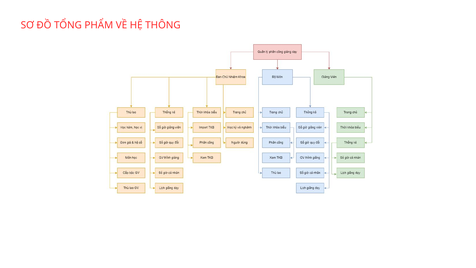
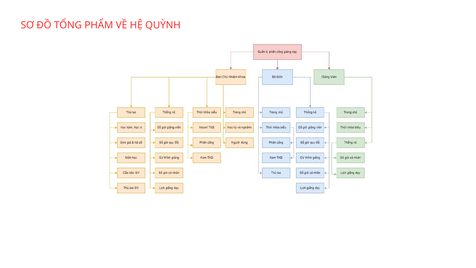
THÔNG: THÔNG -> QUỲNH (163, 25)
